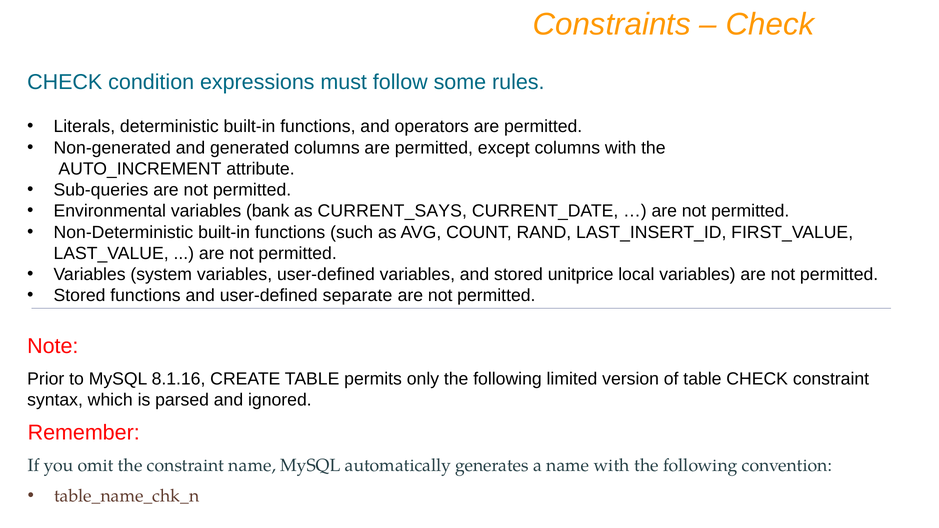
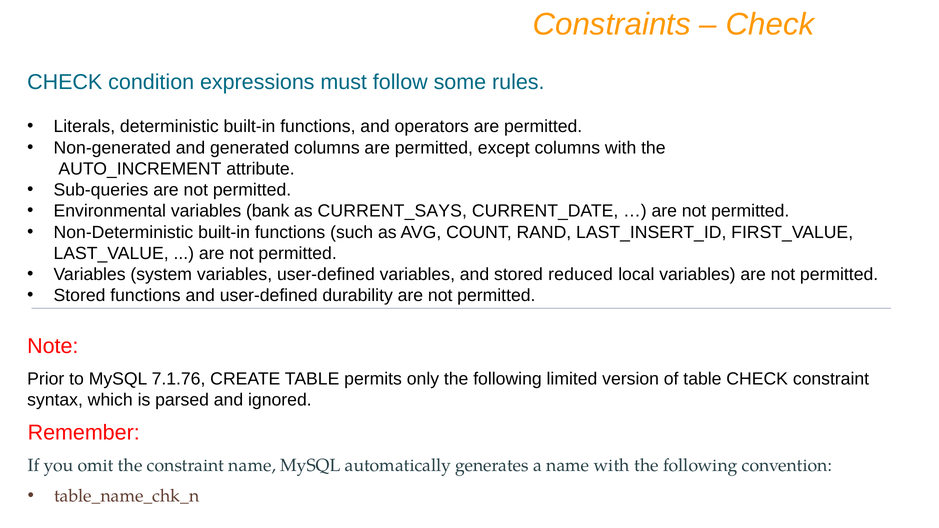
unitprice: unitprice -> reduced (580, 275)
separate: separate -> durability (358, 296)
8.1.16: 8.1.16 -> 7.1.76 (179, 379)
